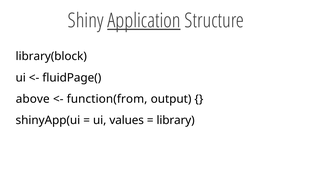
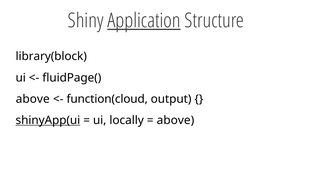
function(from: function(from -> function(cloud (107, 99)
shinyApp(ui underline: none -> present (48, 121)
values: values -> locally (127, 121)
library: library -> above (175, 121)
